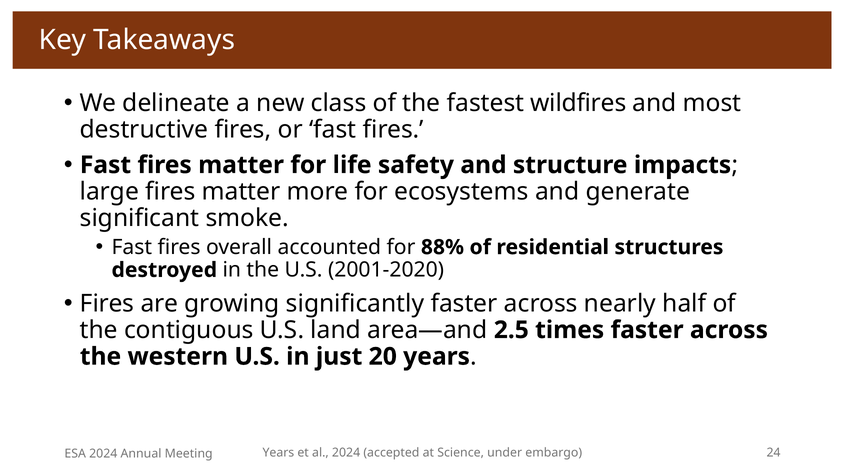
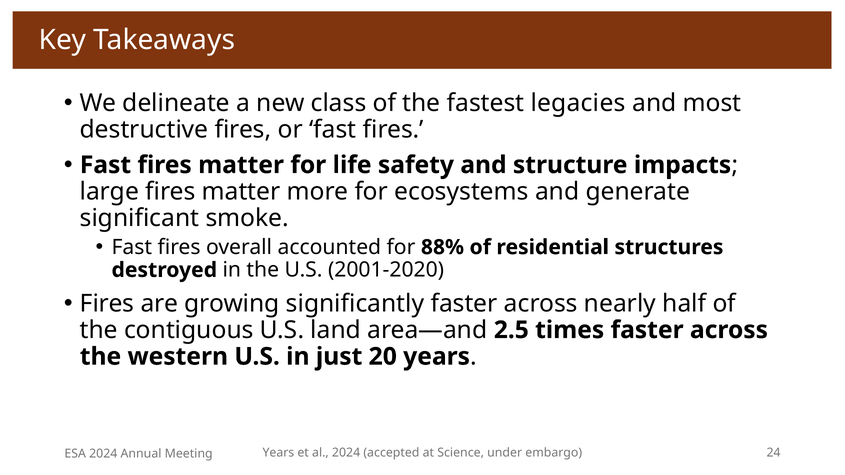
wildfires: wildfires -> legacies (578, 103)
